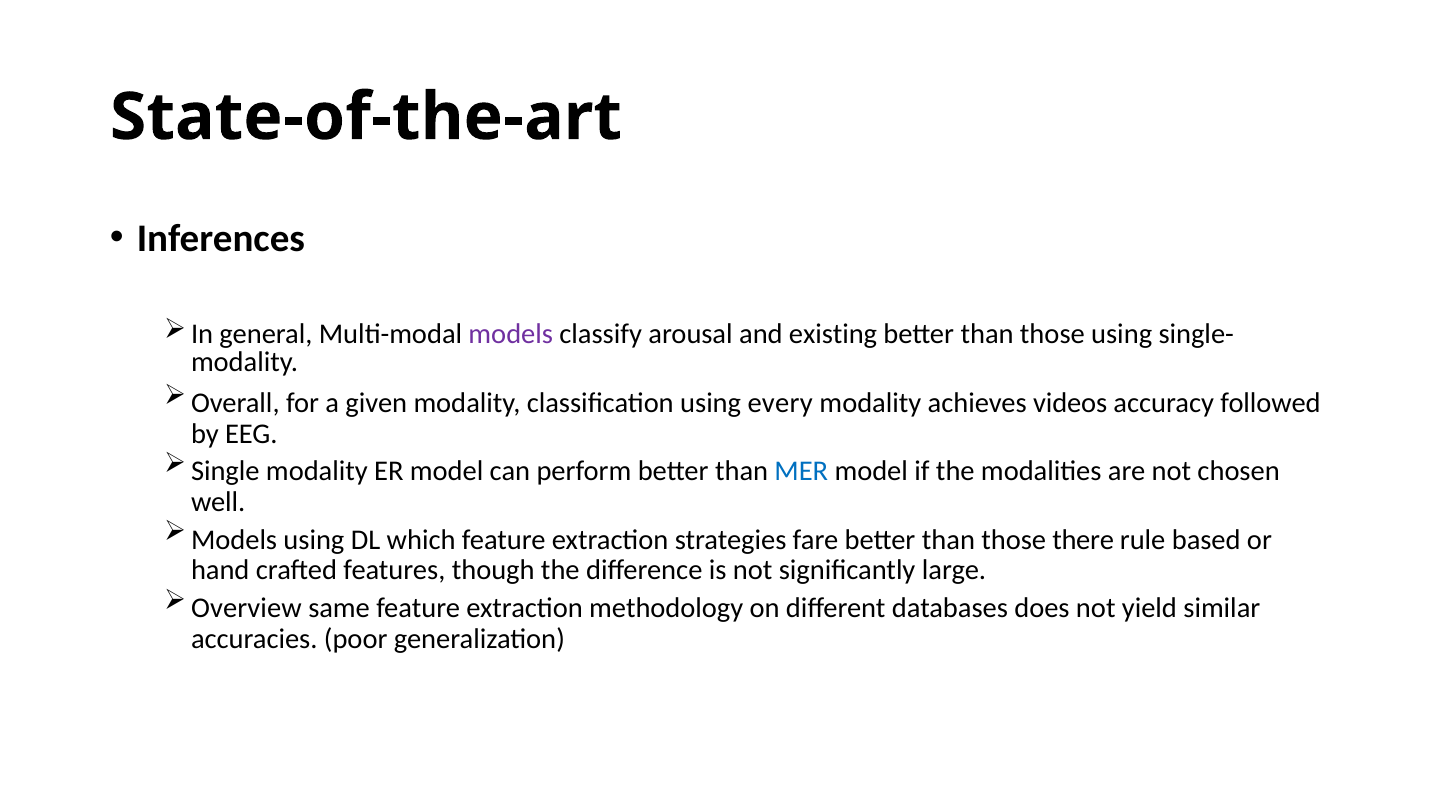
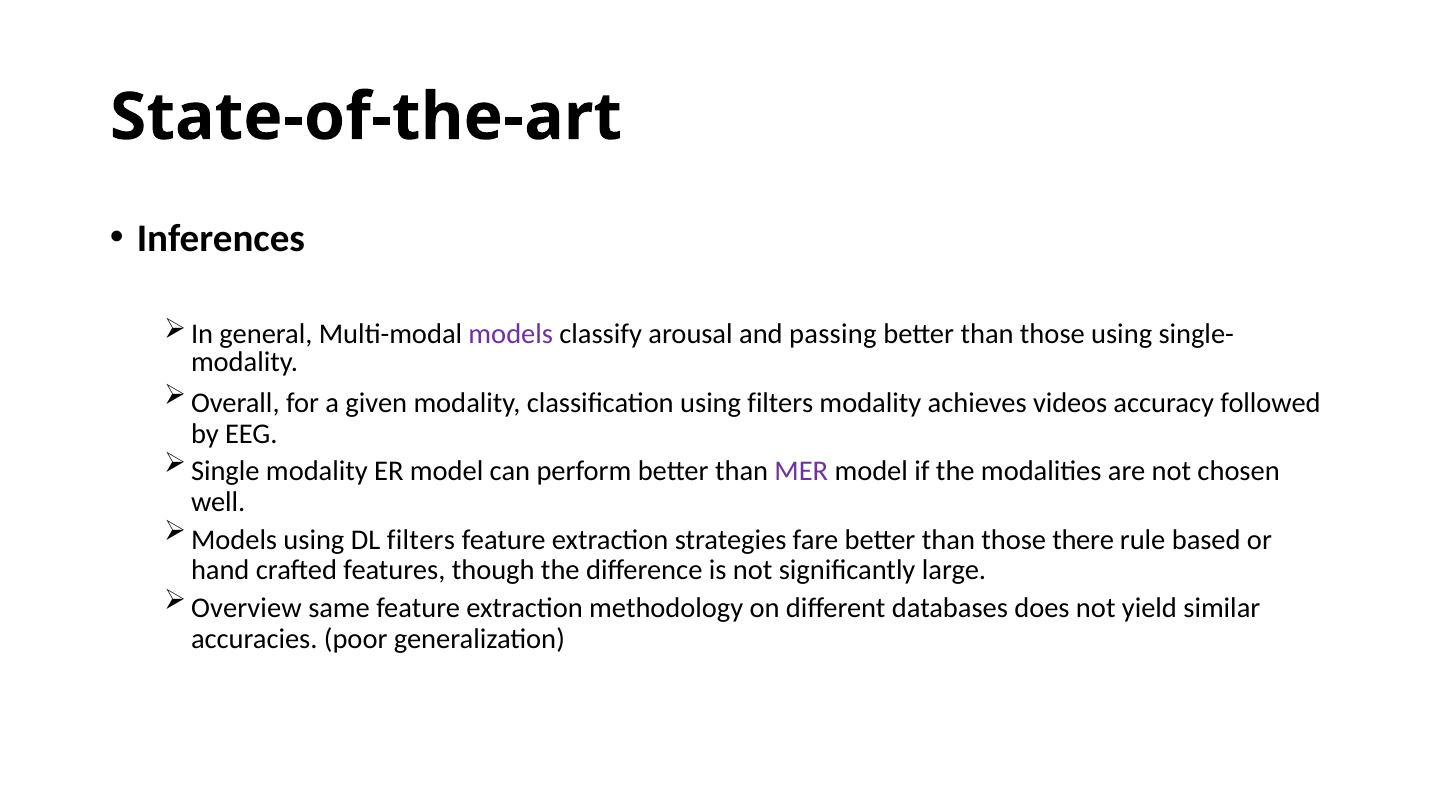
existing: existing -> passing (833, 334)
using every: every -> filters (780, 403)
MER colour: blue -> purple (801, 471)
DL which: which -> filters (421, 540)
